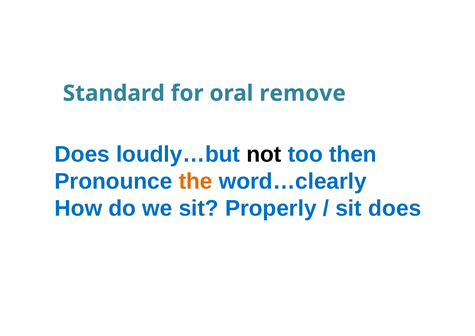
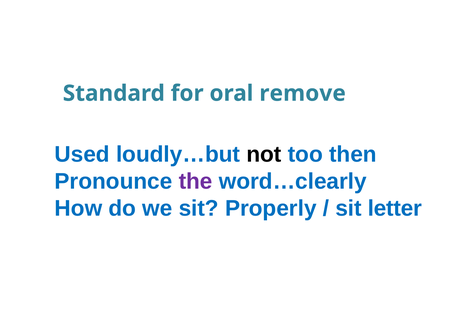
Does: Does -> Used (82, 154)
the colour: orange -> purple (196, 181)
sit does: does -> letter (395, 208)
